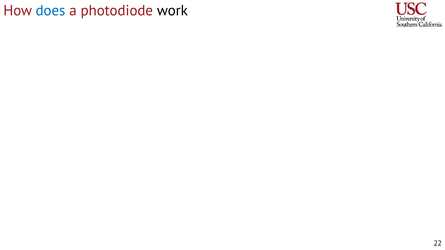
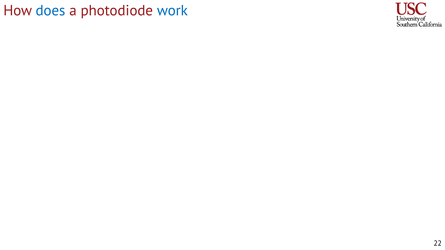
work colour: black -> blue (172, 11)
